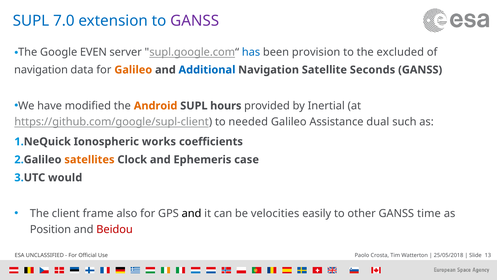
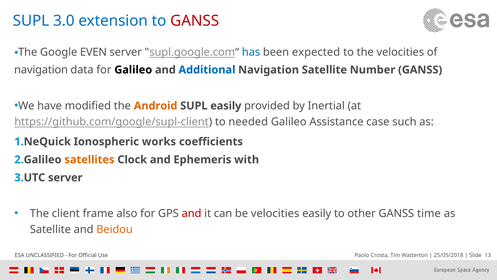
7.0: 7.0 -> 3.0 (64, 21)
GANSS colour: purple -> red (195, 21)
provision: provision -> expected (316, 52)
the excluded: excluded -> velocities (400, 52)
Galileo colour: orange -> black (133, 70)
Seconds: Seconds -> Number (373, 70)
SUPL hours: hours -> easily (226, 106)
dual: dual -> case (378, 122)
case: case -> with (247, 159)
would: would -> server (65, 177)
and colour: black -> red (192, 213)
Position: Position -> Satellite (50, 229)
Beidou colour: red -> orange (115, 229)
